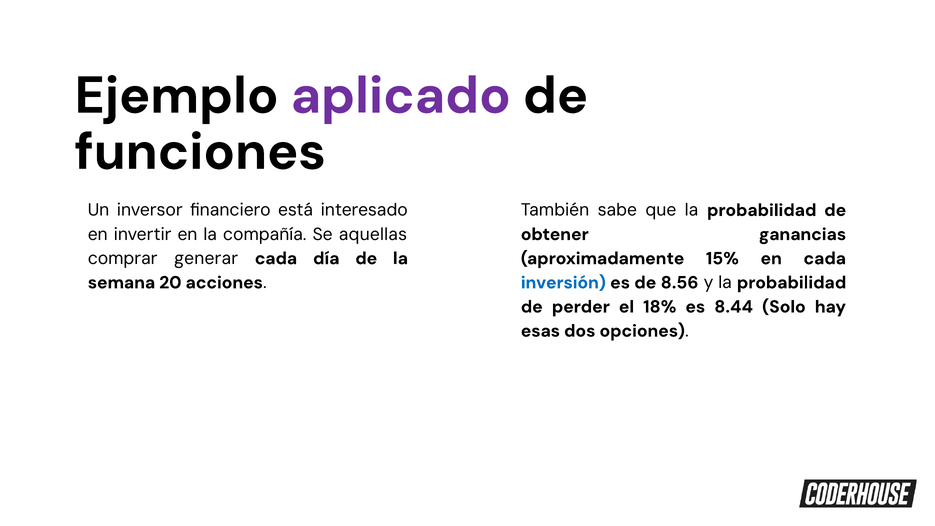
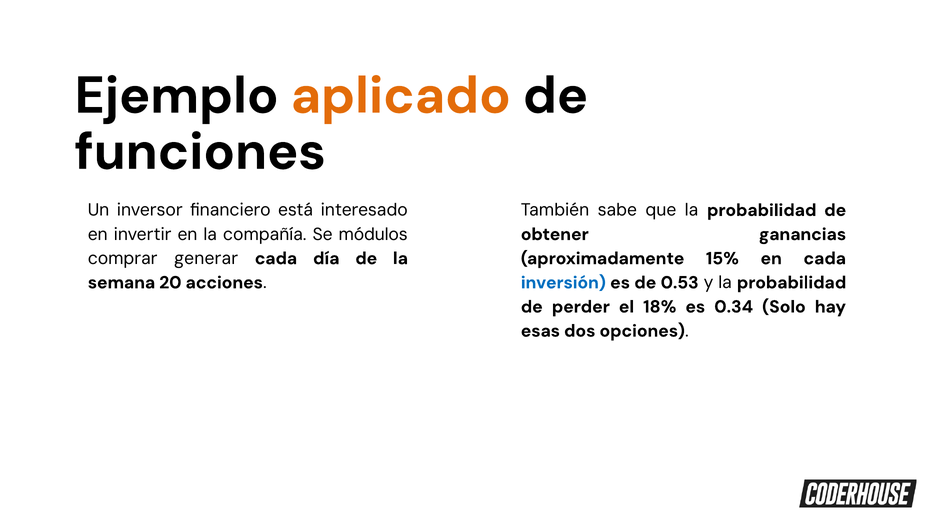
aplicado colour: purple -> orange (401, 96)
aquellas: aquellas -> módulos (373, 234)
8.56: 8.56 -> 0.53 (680, 283)
8.44: 8.44 -> 0.34 (734, 307)
